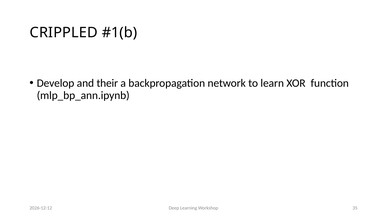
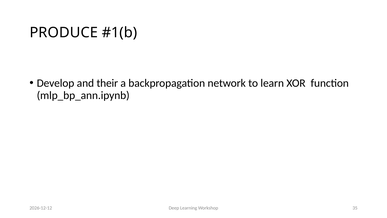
CRIPPLED: CRIPPLED -> PRODUCE (64, 33)
